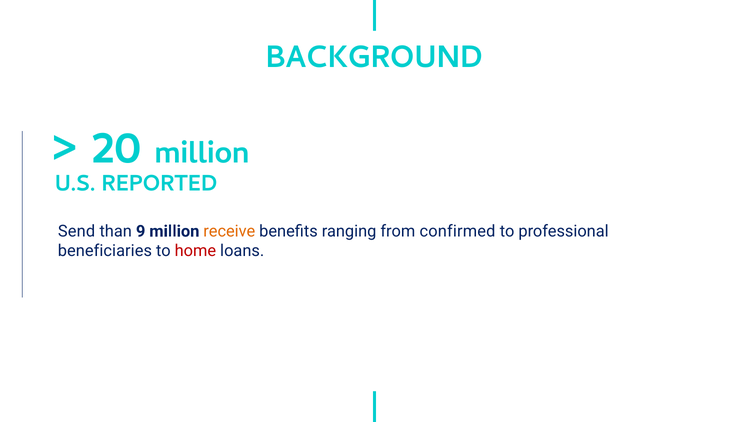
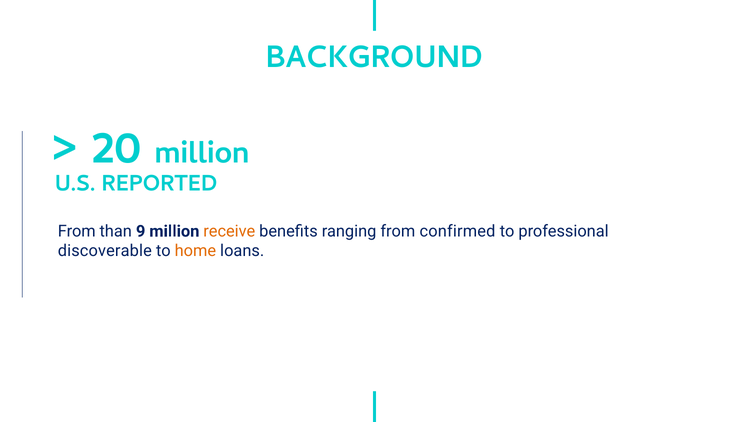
Send: Send -> From (77, 231)
beneficiaries: beneficiaries -> discoverable (105, 251)
home colour: red -> orange (195, 251)
